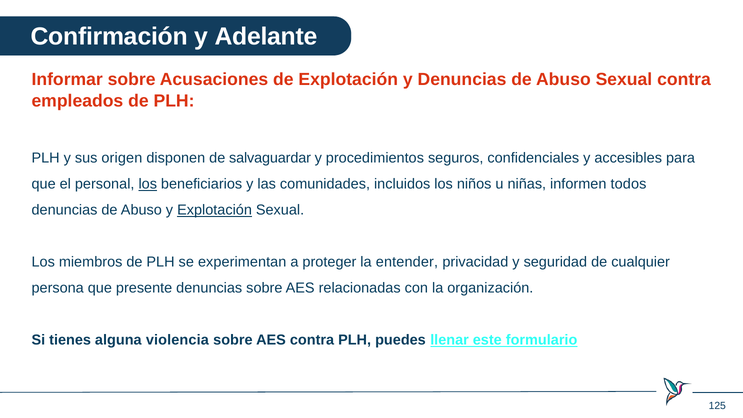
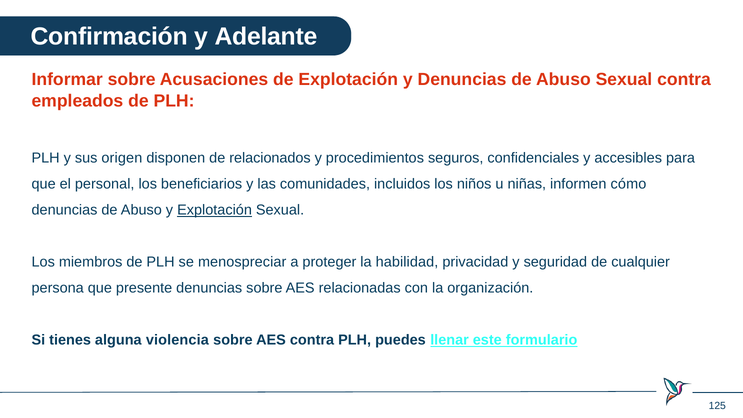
salvaguardar: salvaguardar -> relacionados (270, 158)
los underline: present -> none (148, 184)
todos: todos -> cómo (628, 184)
experimentan: experimentan -> menospreciar (242, 262)
entender: entender -> habilidad (407, 262)
